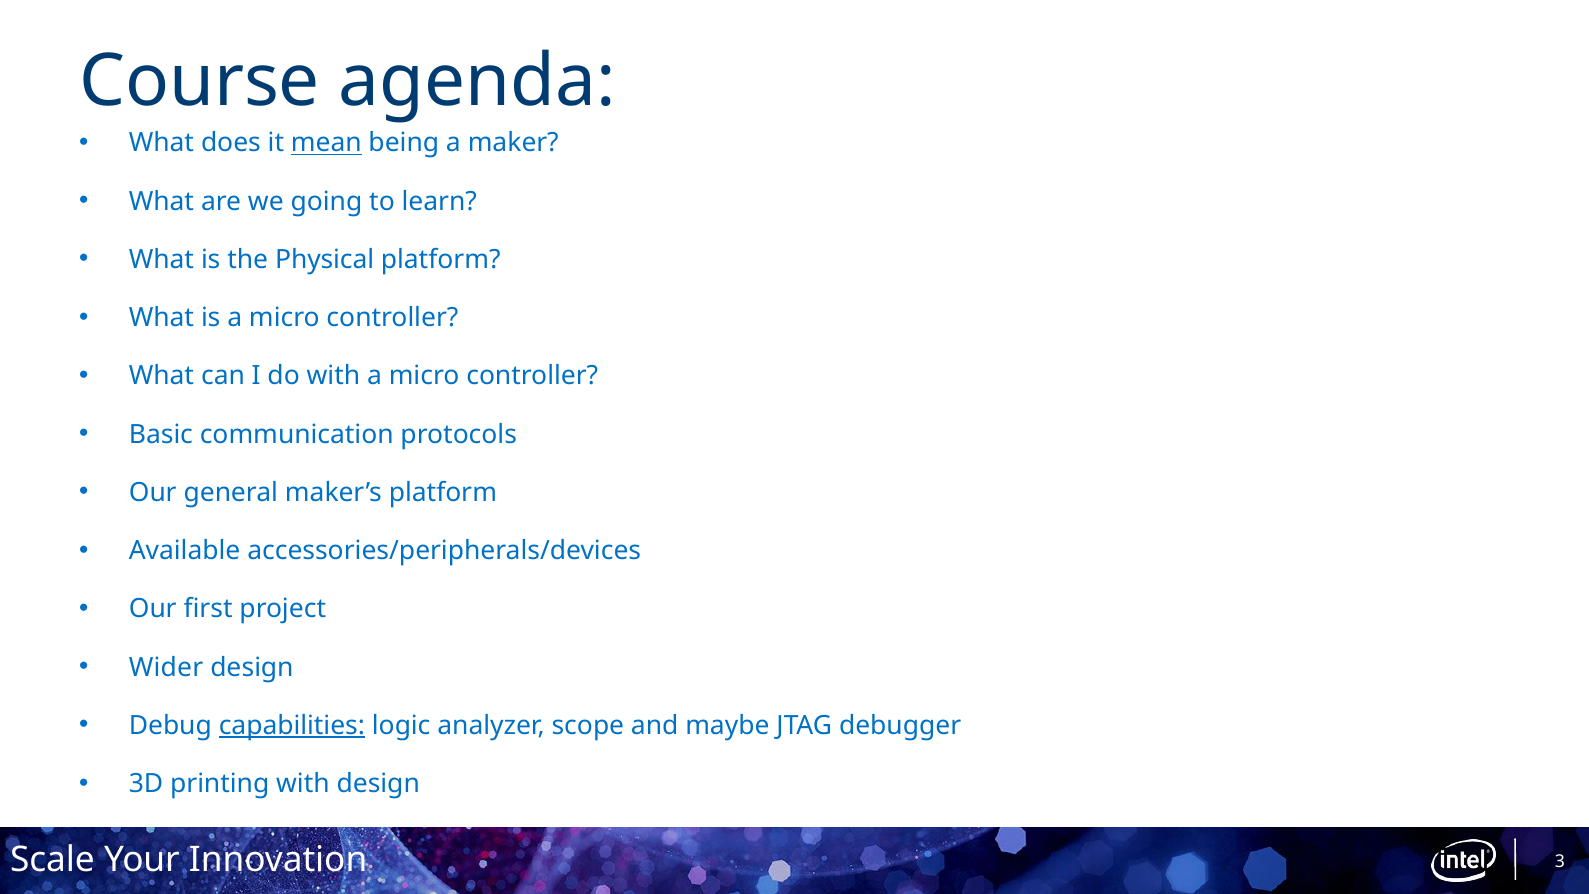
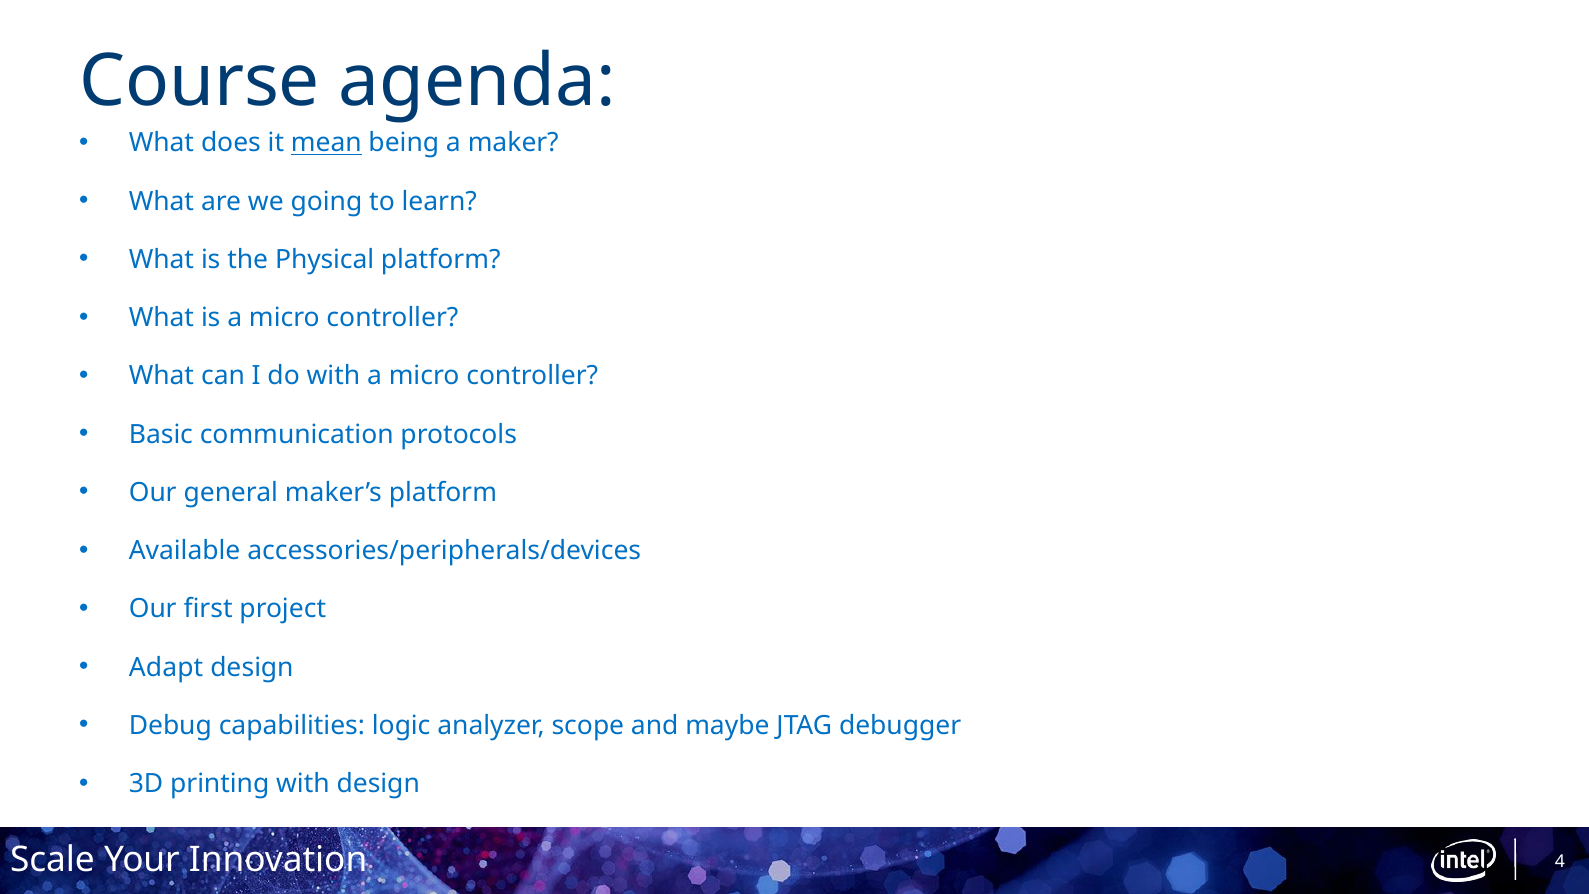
Wider: Wider -> Adapt (166, 667)
capabilities underline: present -> none (292, 726)
3: 3 -> 4 (1560, 862)
